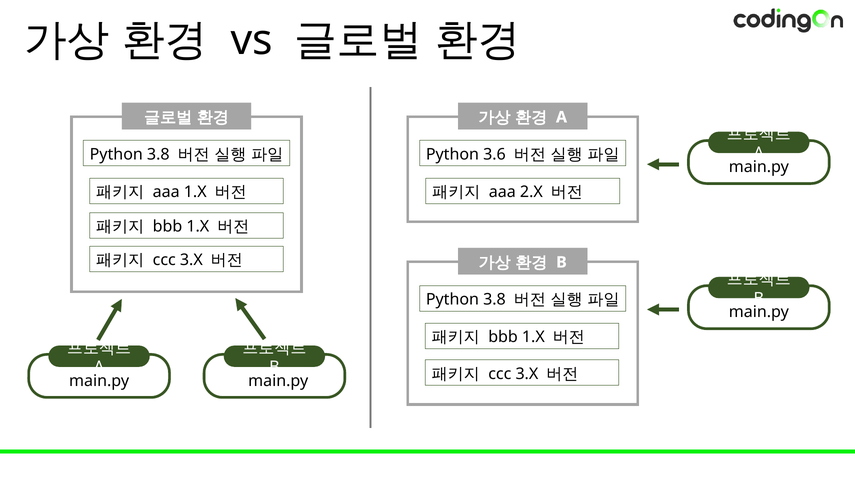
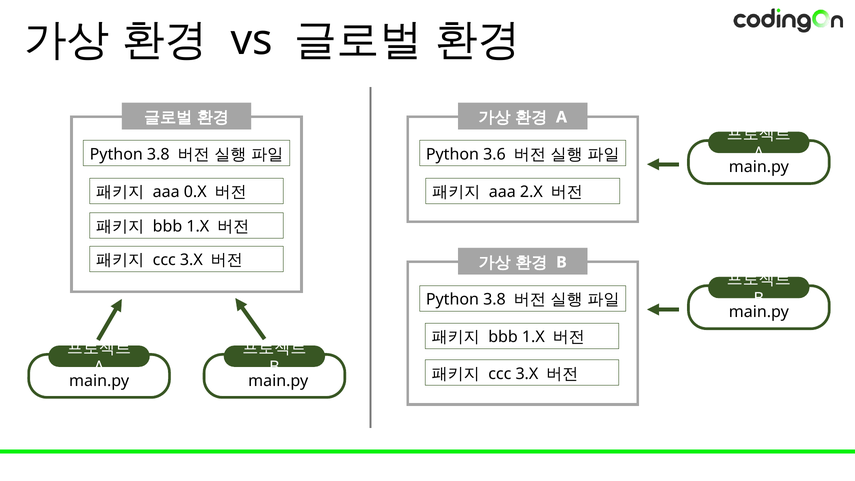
aaa 1.X: 1.X -> 0.X (195, 192)
